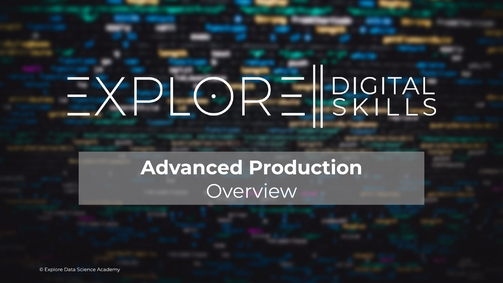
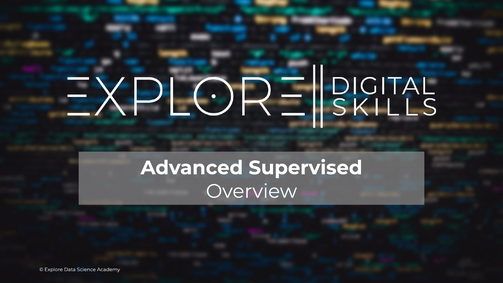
Production: Production -> Supervised (305, 168)
